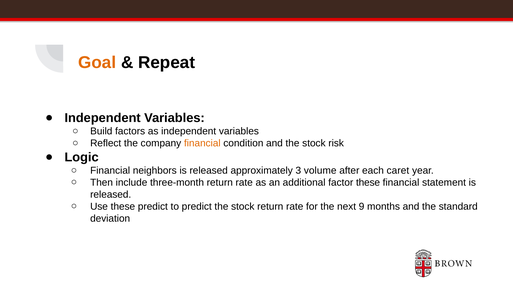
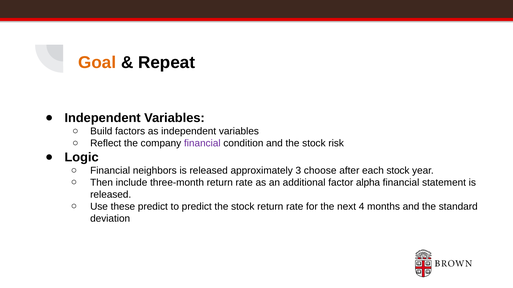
financial colour: orange -> purple (202, 144)
volume: volume -> choose (320, 171)
each caret: caret -> stock (398, 171)
factor these: these -> alpha (368, 183)
9: 9 -> 4 (362, 207)
